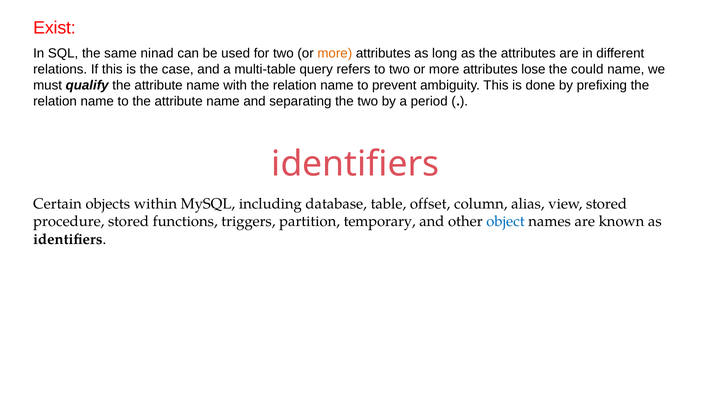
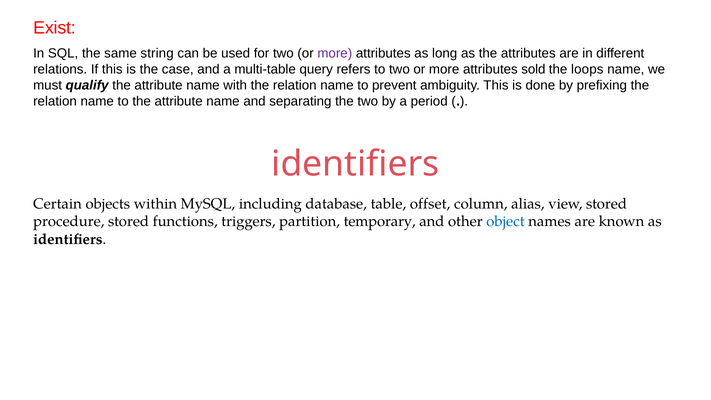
ninad: ninad -> string (157, 53)
more colour: orange -> purple (335, 53)
lose: lose -> sold (533, 69)
could: could -> loops (587, 69)
